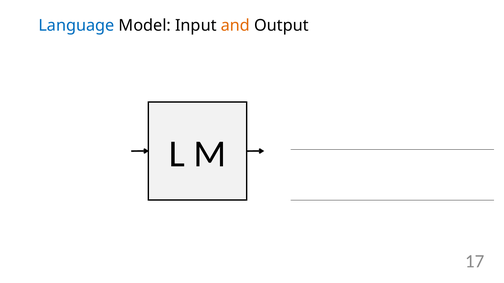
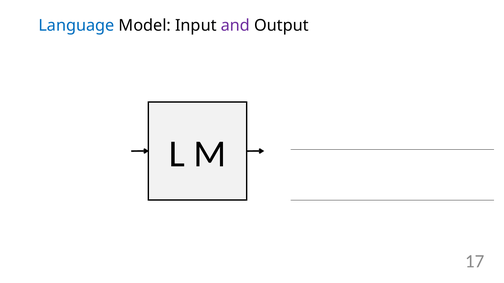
and colour: orange -> purple (235, 26)
